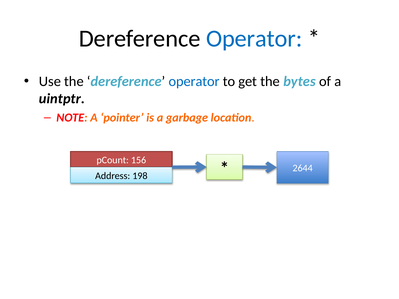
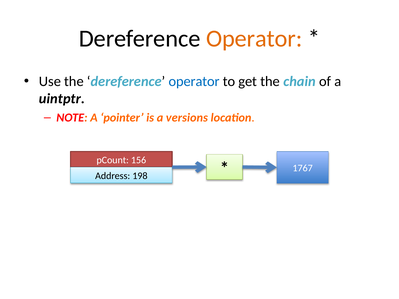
Operator colour: blue -> orange (254, 39)
bytes: bytes -> chain (300, 81)
garbage: garbage -> versions (187, 118)
2644: 2644 -> 1767 (303, 168)
